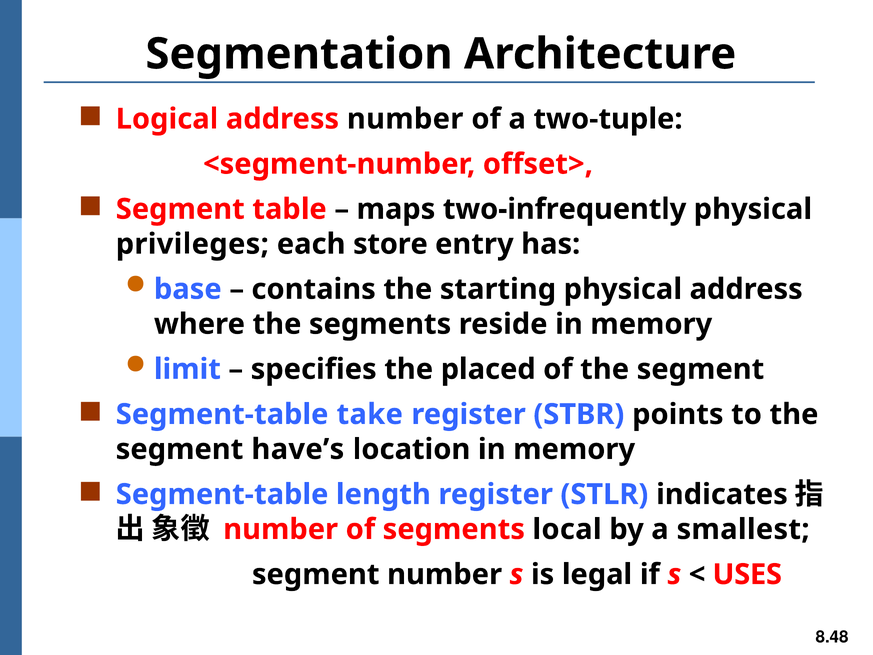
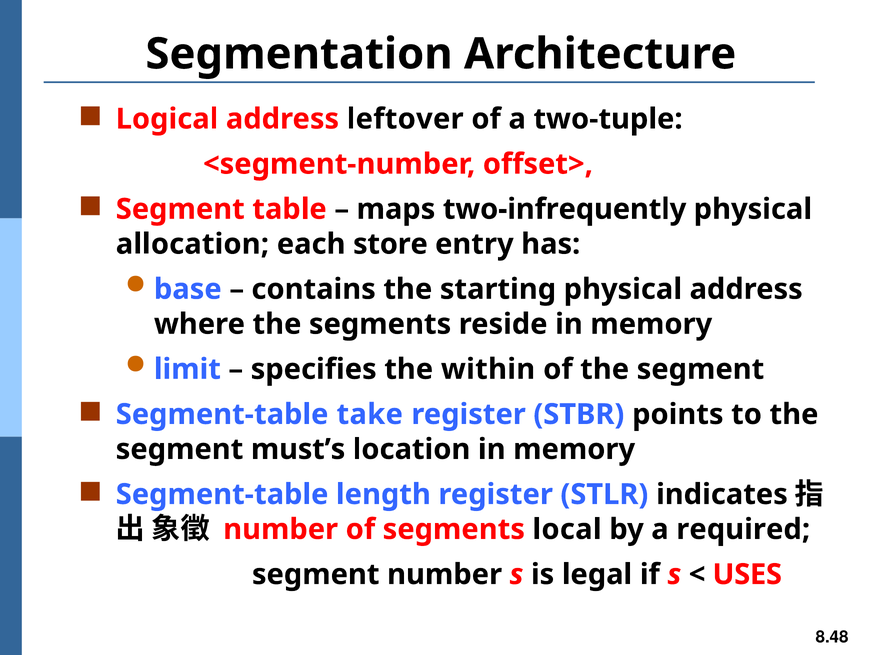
address number: number -> leftover (405, 119)
privileges: privileges -> allocation (192, 244)
placed: placed -> within (488, 369)
have’s: have’s -> must’s (298, 449)
smallest: smallest -> required (743, 529)
